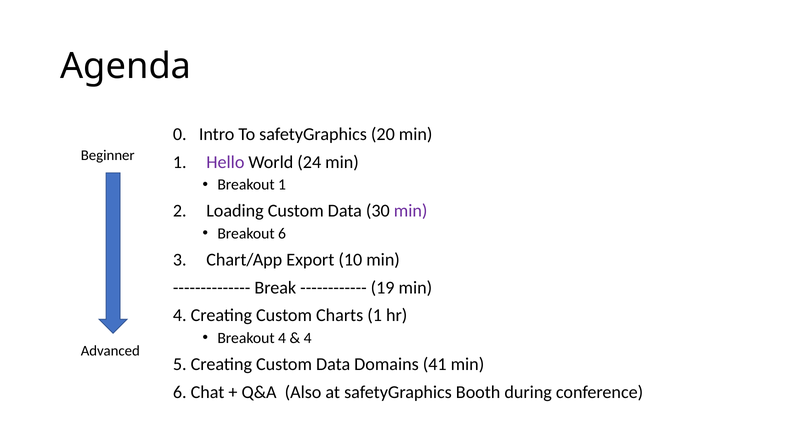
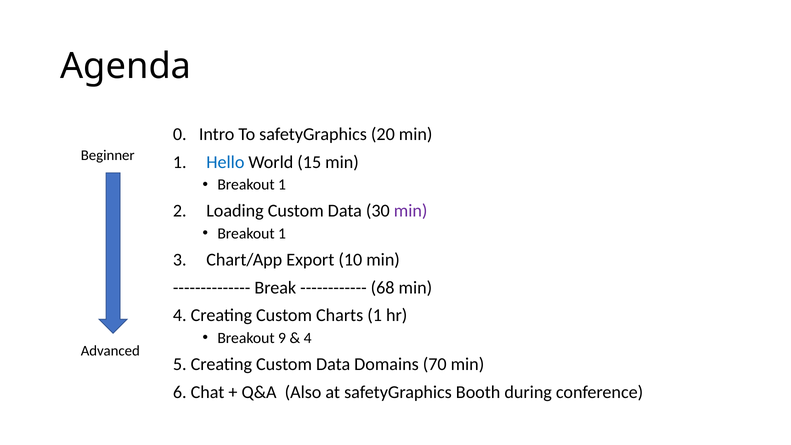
Hello colour: purple -> blue (225, 162)
24: 24 -> 15 (309, 162)
6: 6 -> 1 (282, 233)
19: 19 -> 68 (383, 288)
Breakout 4: 4 -> 9 (282, 338)
41: 41 -> 70 (435, 364)
